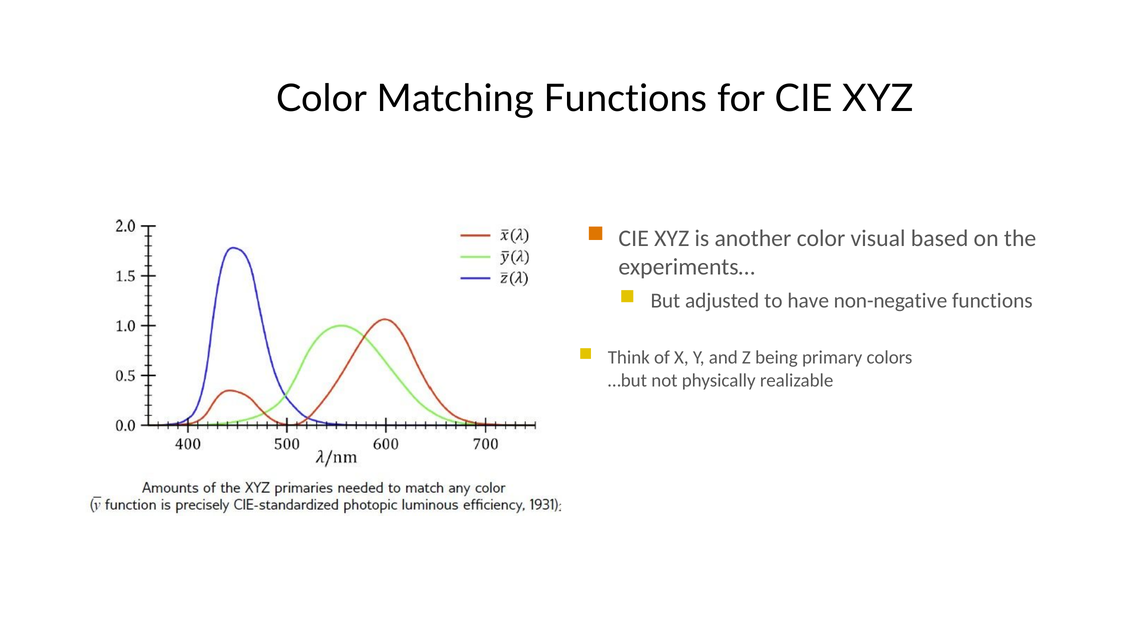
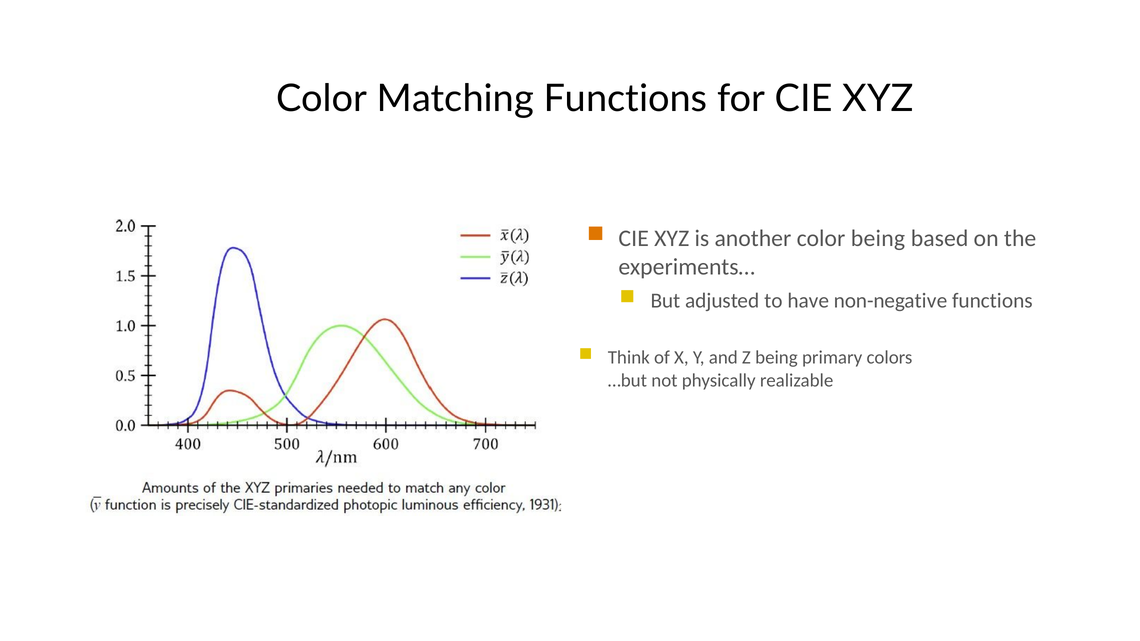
color visual: visual -> being (878, 239)
